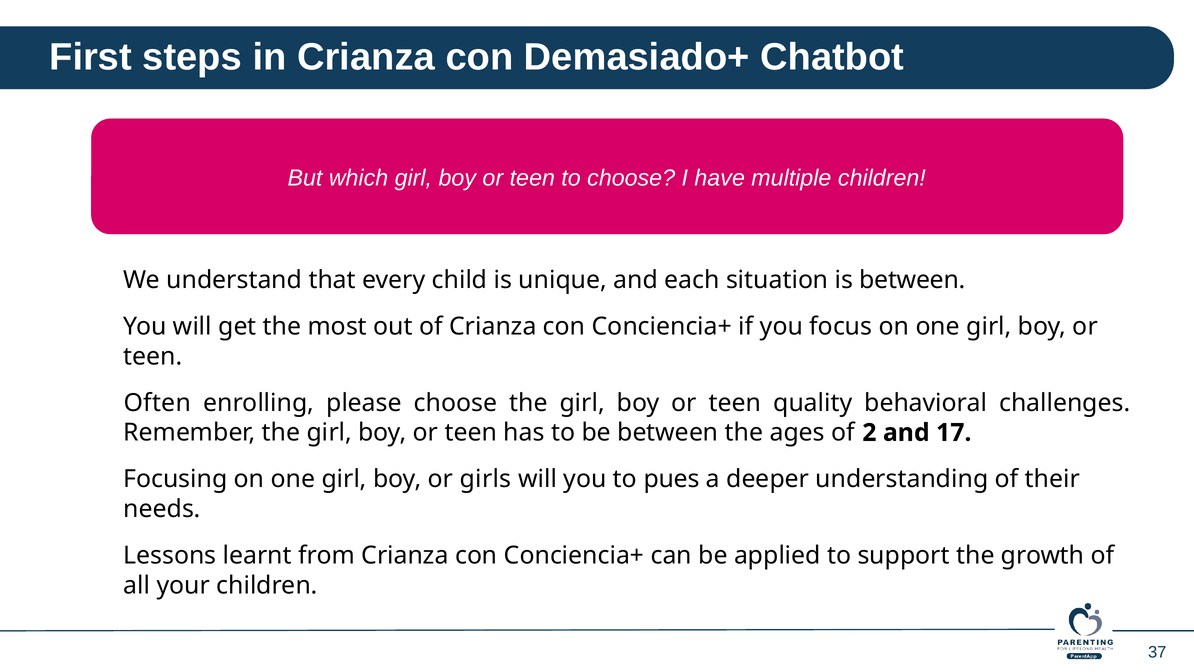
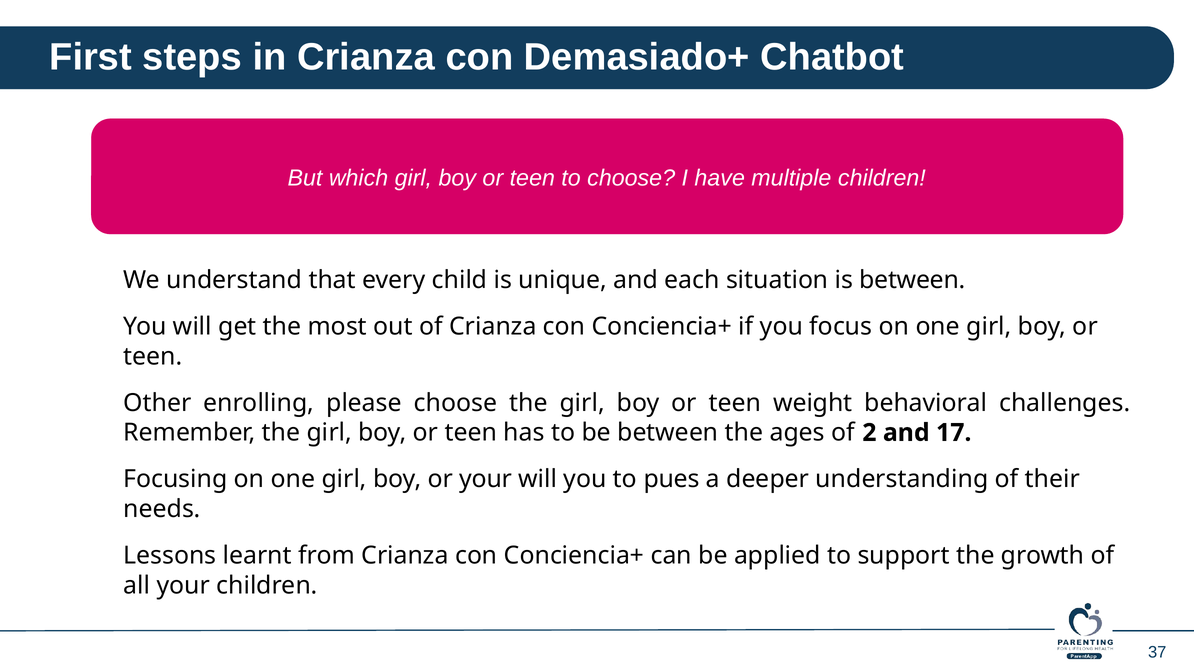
Often: Often -> Other (157, 403)
quality: quality -> weight (813, 403)
or girls: girls -> your (486, 479)
